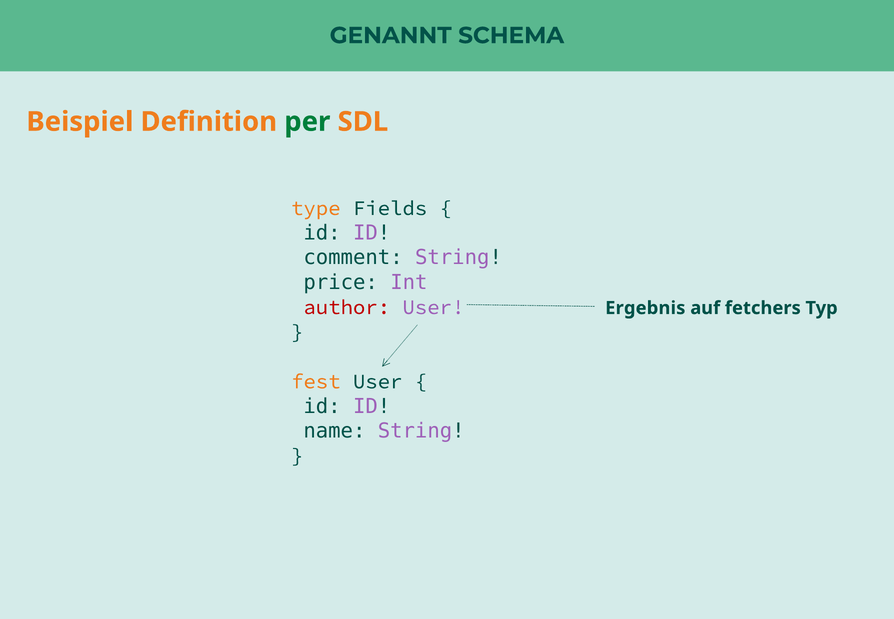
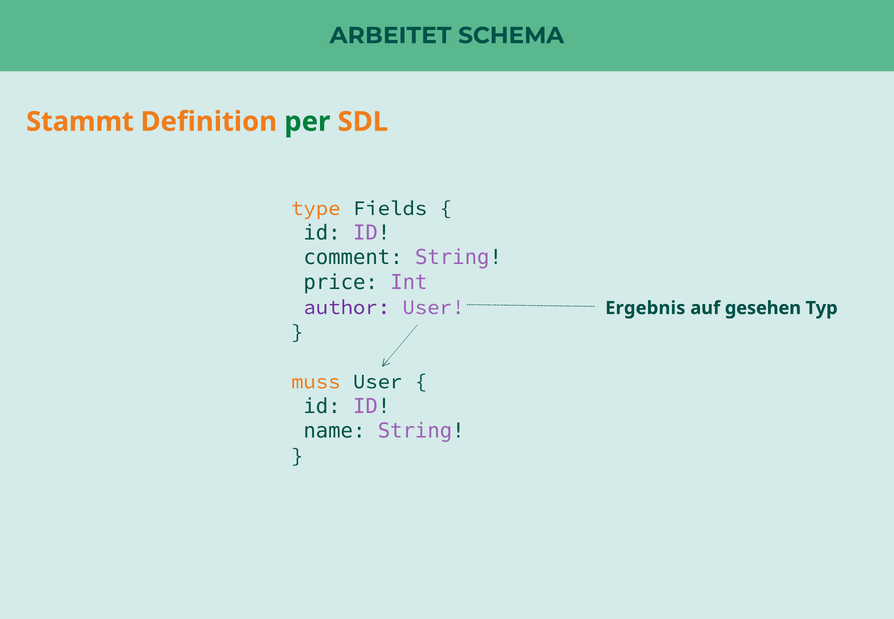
GENANNT: GENANNT -> ARBEITET (391, 35)
Beispiel: Beispiel -> Stammt (80, 122)
author colour: red -> purple (347, 307)
fetchers: fetchers -> gesehen (763, 308)
fest: fest -> muss (316, 381)
